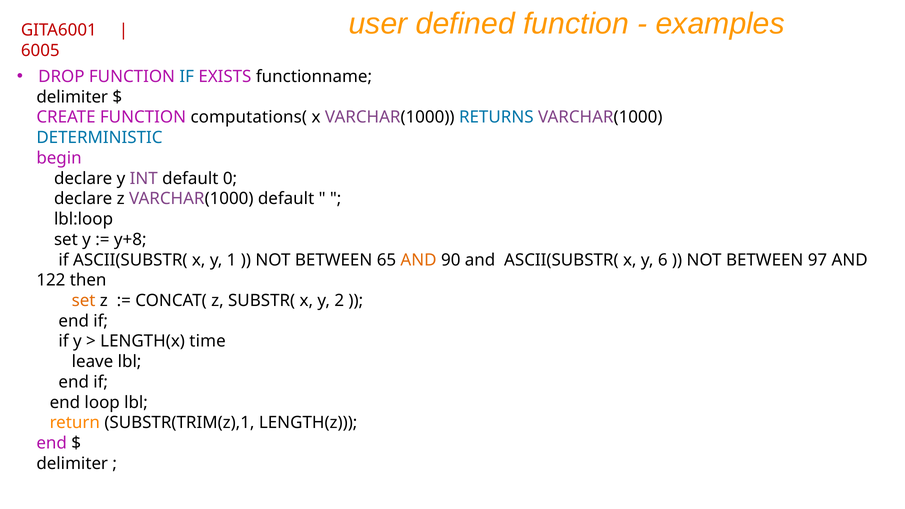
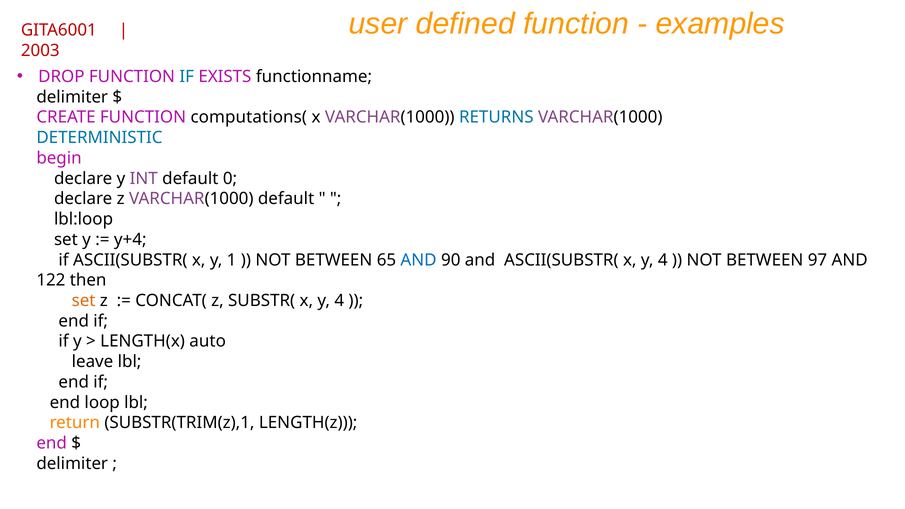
6005: 6005 -> 2003 (40, 51)
y+8: y+8 -> y+4 (130, 240)
AND colour: orange -> blue (419, 260)
ASCII(SUBSTR( x y 6: 6 -> 4 (663, 260)
SUBSTR( x y 2: 2 -> 4 (339, 301)
time: time -> auto (208, 341)
